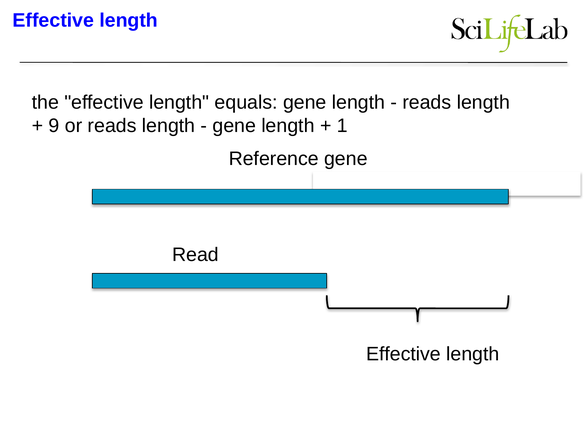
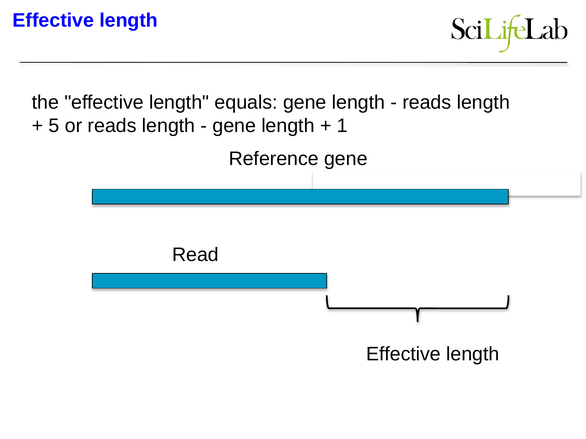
9: 9 -> 5 (54, 126)
